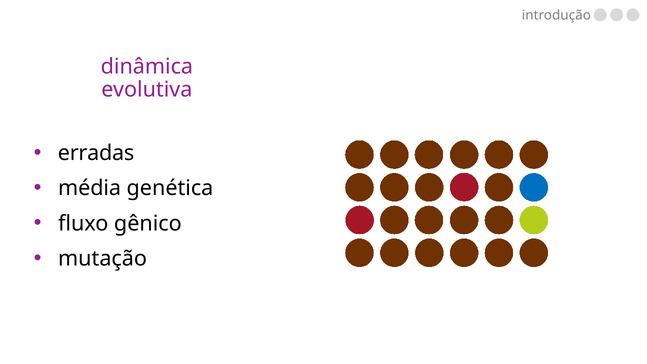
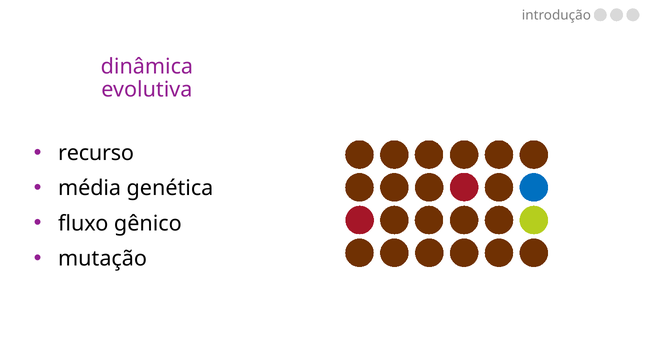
erradas: erradas -> recurso (96, 153)
